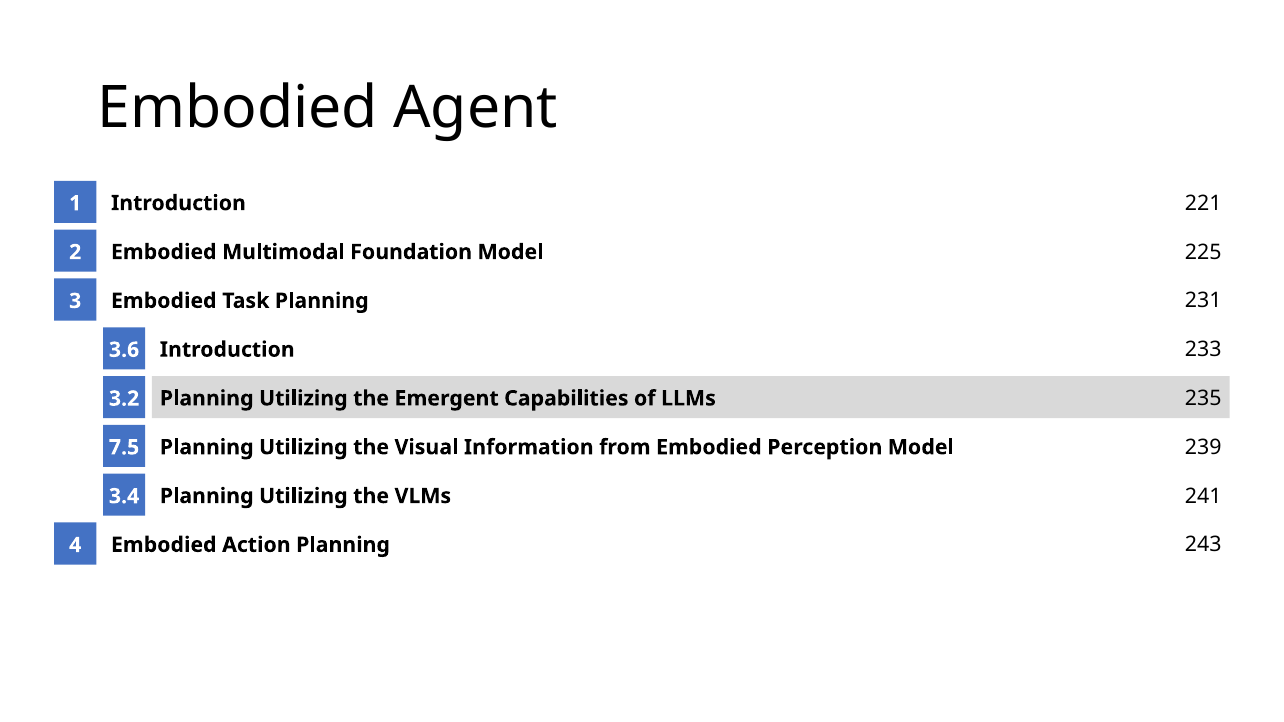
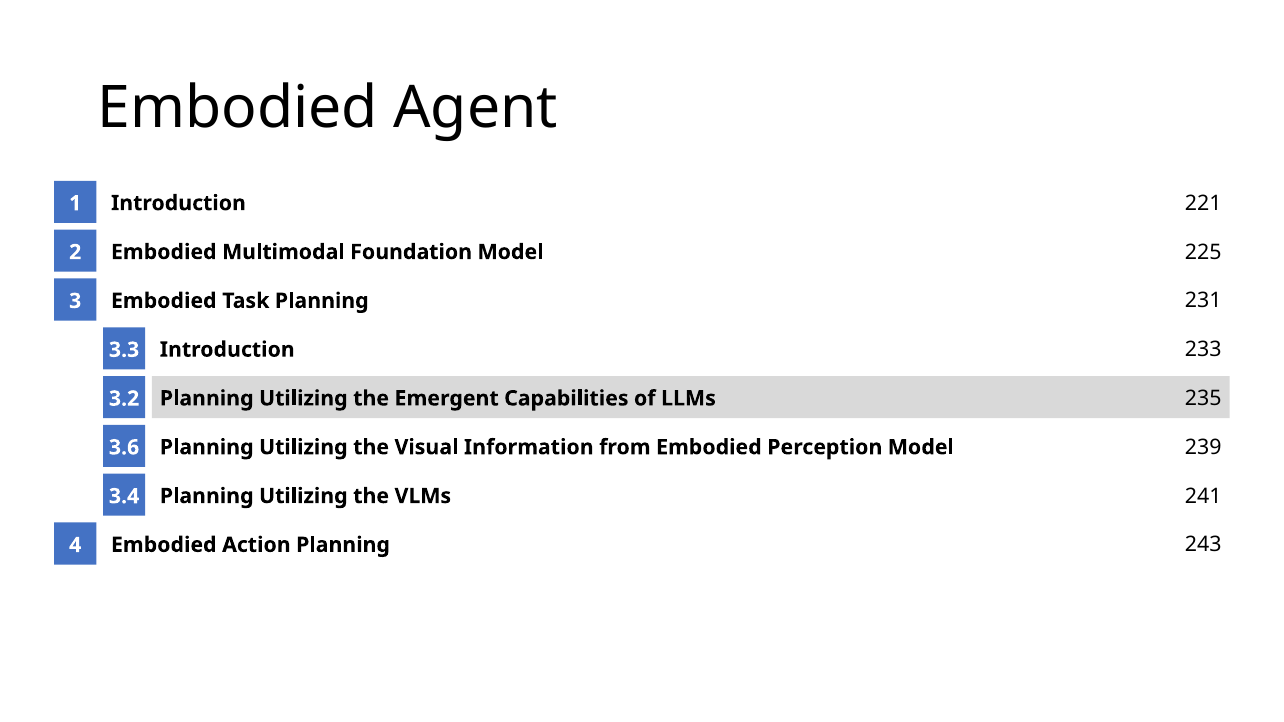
3.6: 3.6 -> 3.3 (124, 350)
7.5: 7.5 -> 3.6 (124, 448)
